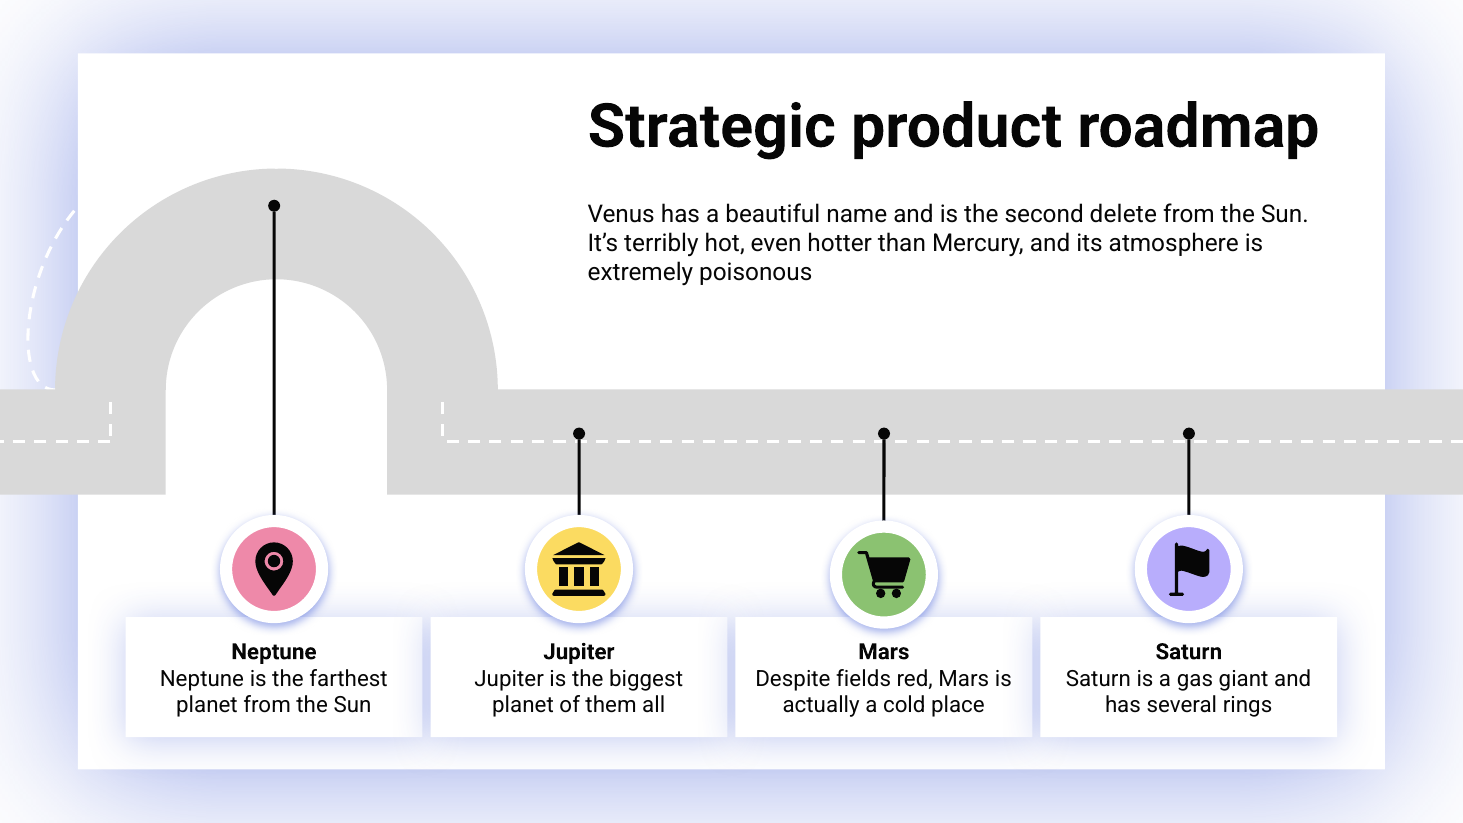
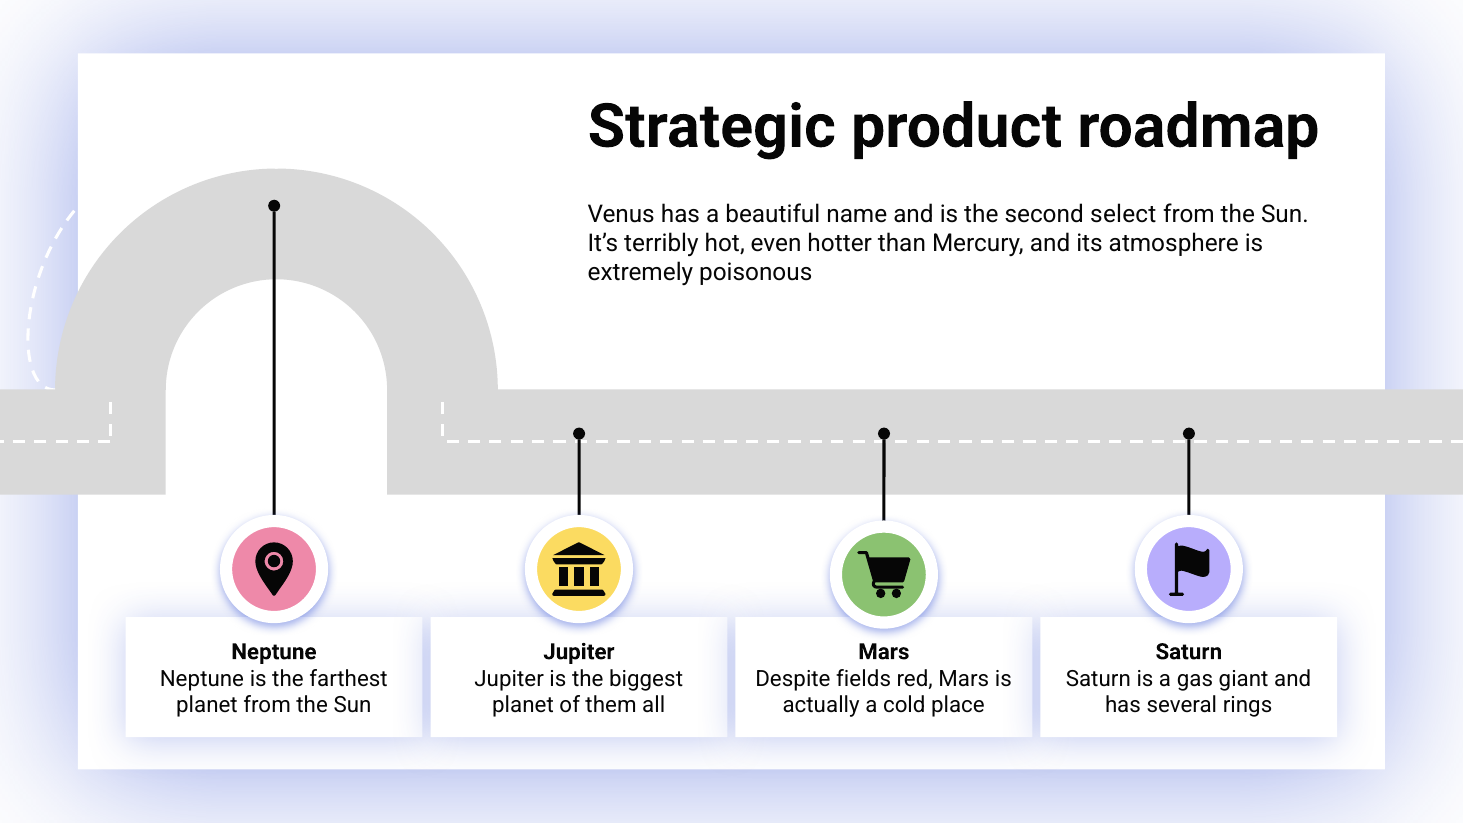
delete: delete -> select (1123, 214)
